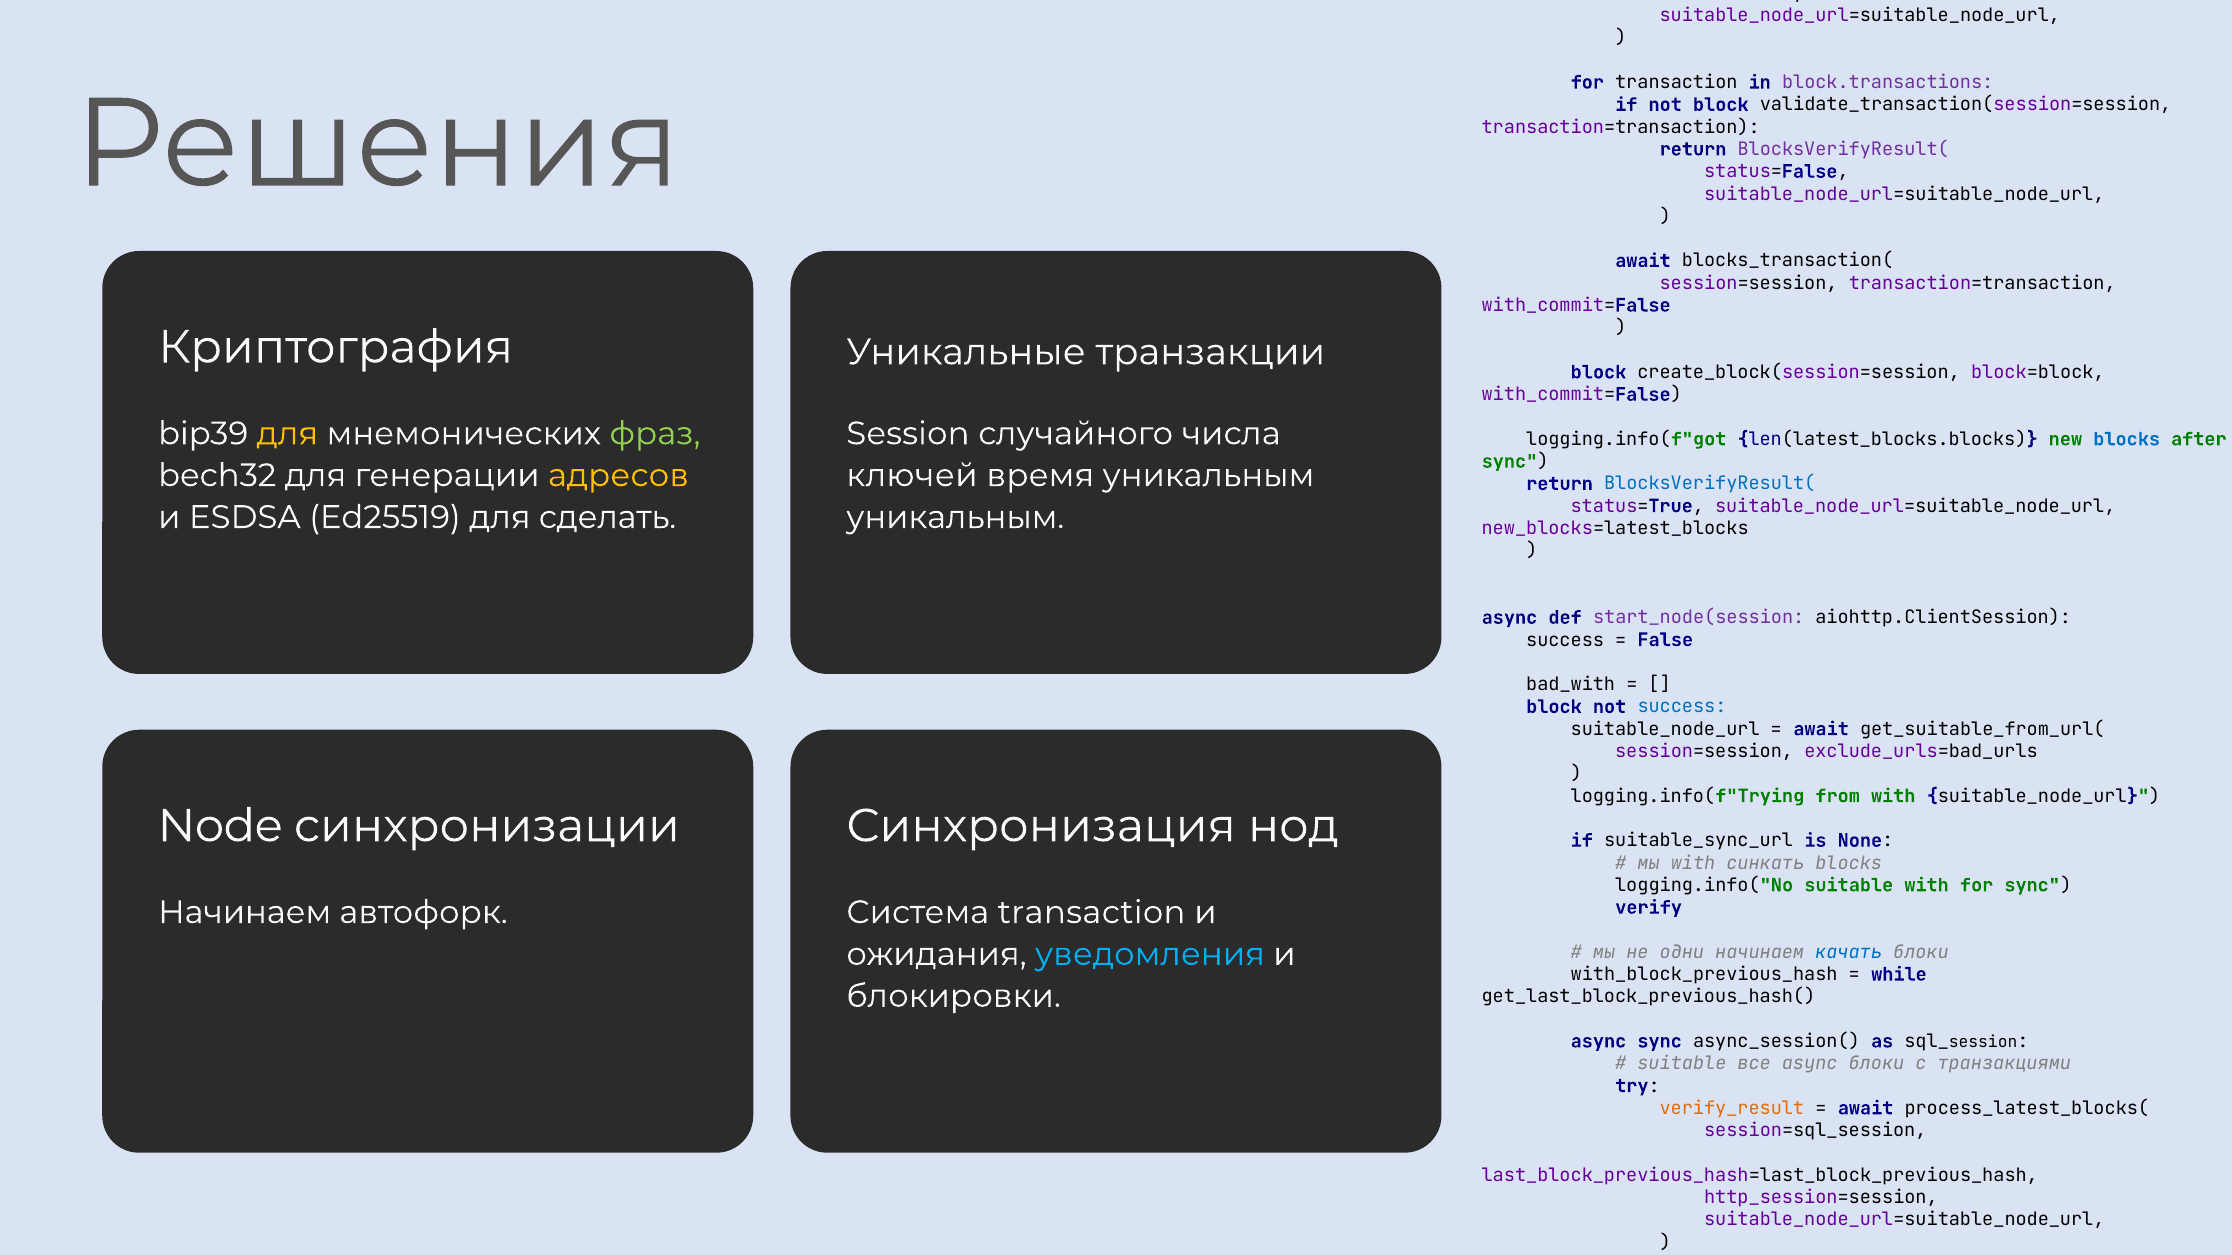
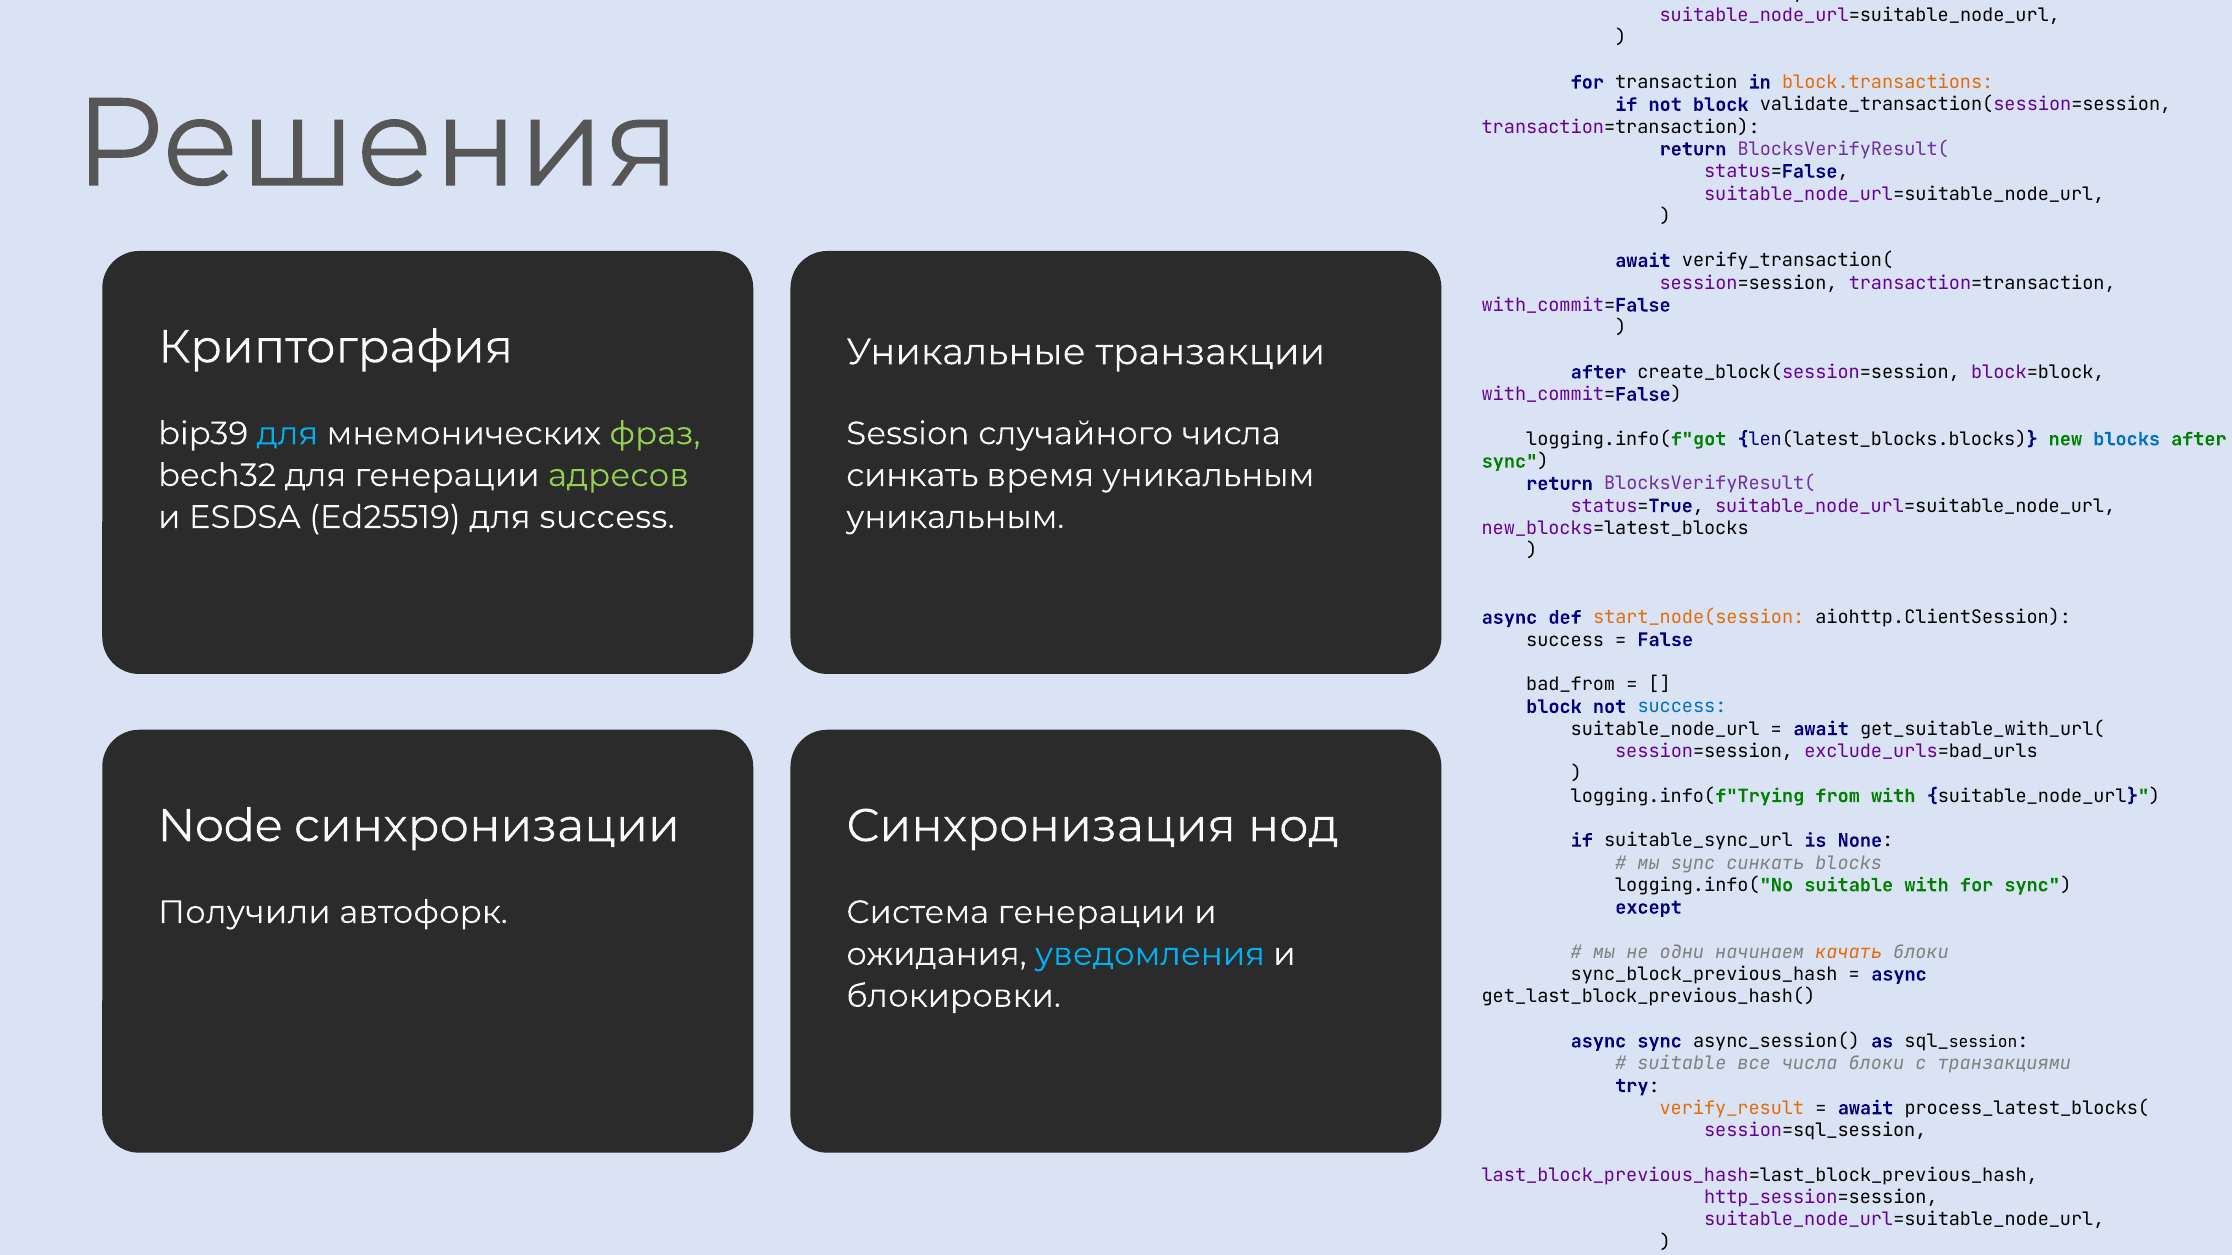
block.transactions colour: purple -> orange (1888, 82)
blocks_transaction(: blocks_transaction( -> verify_transaction( (1788, 261)
block: block -> after (1599, 372)
для colour: yellow -> light blue (287, 434)
адресов colour: yellow -> light green (618, 476)
ключей: ключей -> синкать (912, 476)
BlocksVerifyResult( colour: blue -> purple (1710, 484)
для сделать: сделать -> success (607, 517)
start_node(session colour: purple -> orange (1699, 618)
bad_with: bad_with -> bad_from (1571, 685)
get_suitable_from_url(: get_suitable_from_url( -> get_suitable_with_url( (1982, 729)
мы with: with -> sync (1693, 863)
verify: verify -> except (1649, 908)
Начинаем: Начинаем -> Получили (244, 913)
Система transaction: transaction -> генерации (1092, 913)
качать colour: blue -> orange (1849, 952)
with_block_previous_hash: with_block_previous_hash -> sync_block_previous_hash (1704, 975)
while: while -> async (1899, 975)
все async: async -> числа (1810, 1064)
